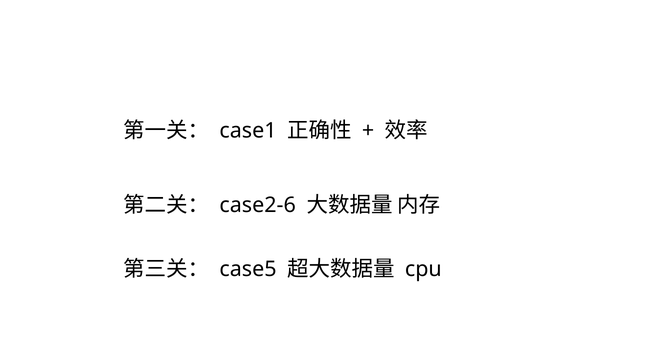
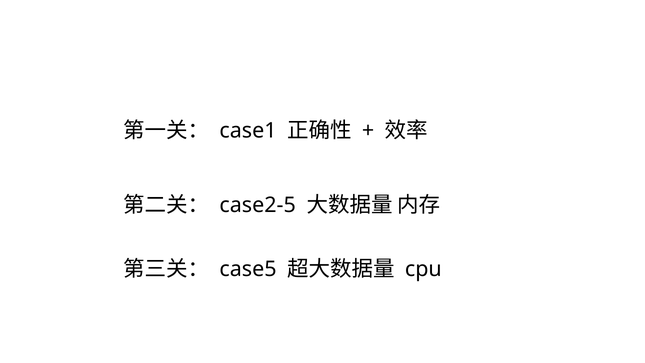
case2-6: case2-6 -> case2-5 (258, 205)
